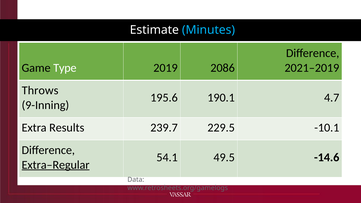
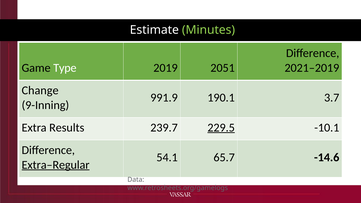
Minutes colour: light blue -> light green (209, 30)
2086: 2086 -> 2051 (223, 68)
Throws: Throws -> Change (40, 90)
195.6: 195.6 -> 991.9 (164, 98)
4.7: 4.7 -> 3.7 (332, 98)
229.5 underline: none -> present (221, 128)
49.5: 49.5 -> 65.7 (224, 157)
